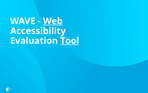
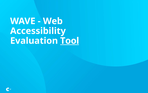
Web underline: present -> none (53, 21)
